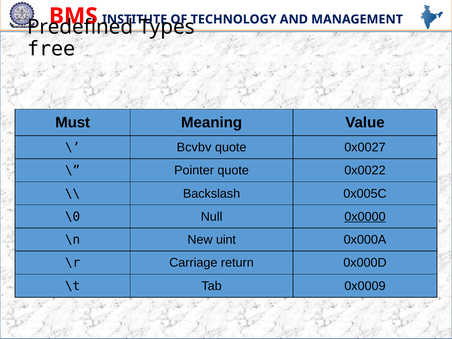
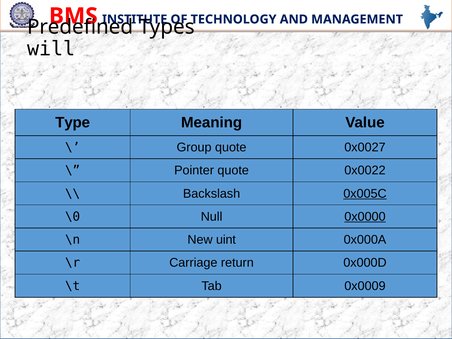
free: free -> will (51, 49)
Must: Must -> Type (73, 123)
Bcvbv: Bcvbv -> Group (194, 147)
0x005C underline: none -> present (365, 194)
